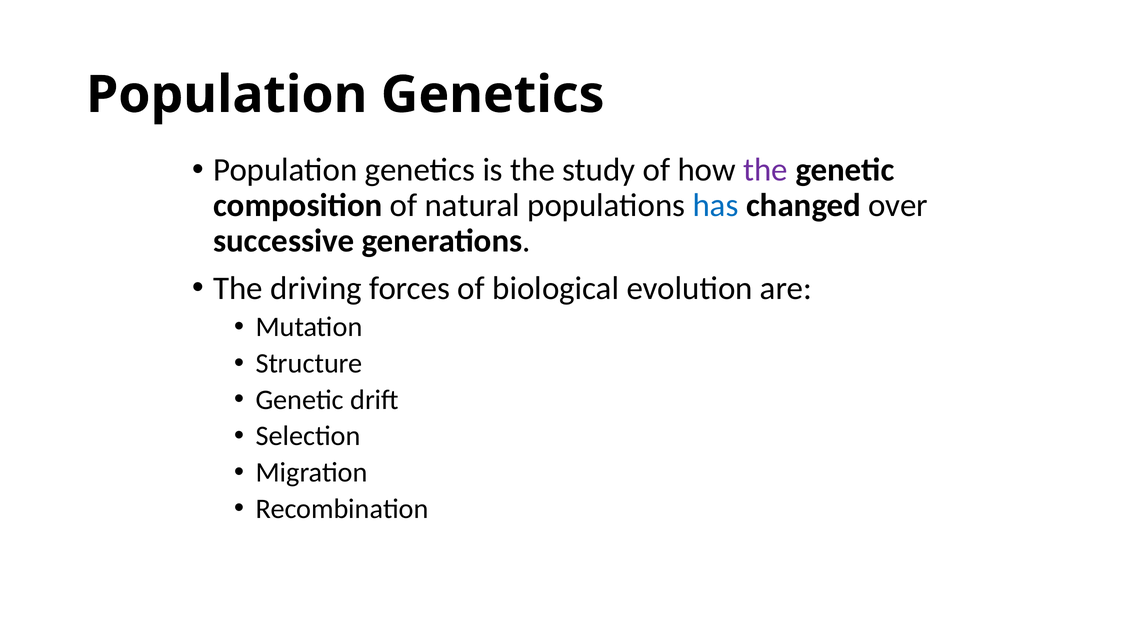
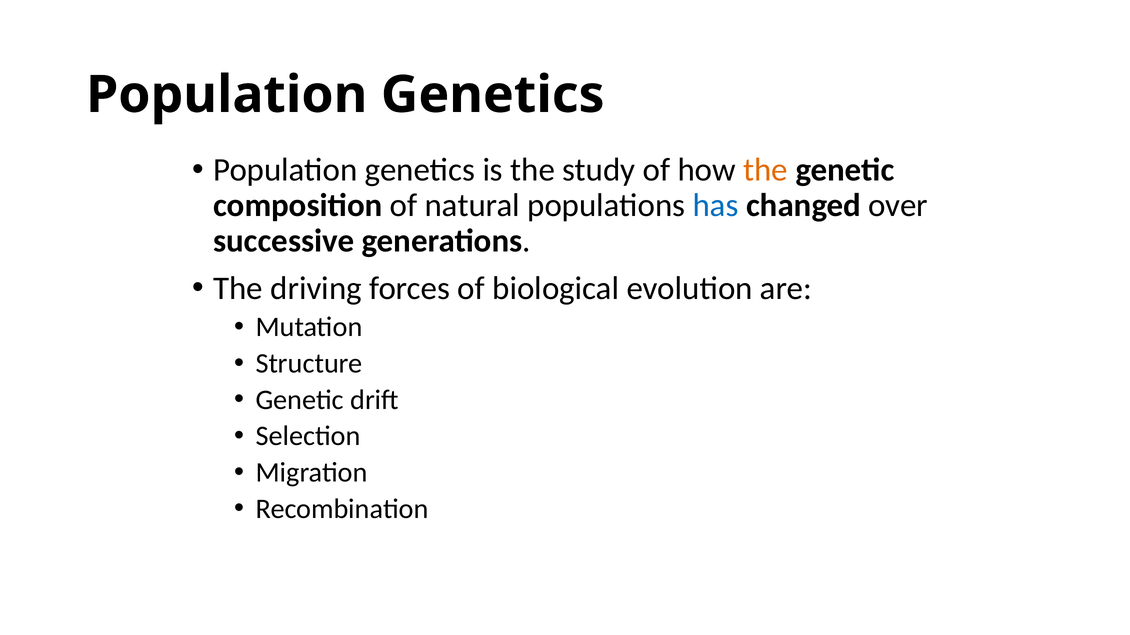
the colour: purple -> orange (765, 170)
